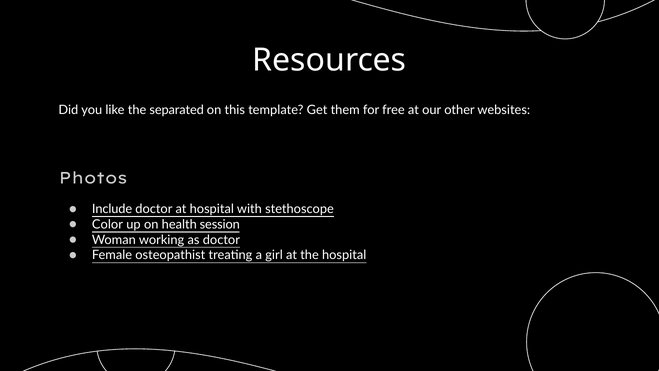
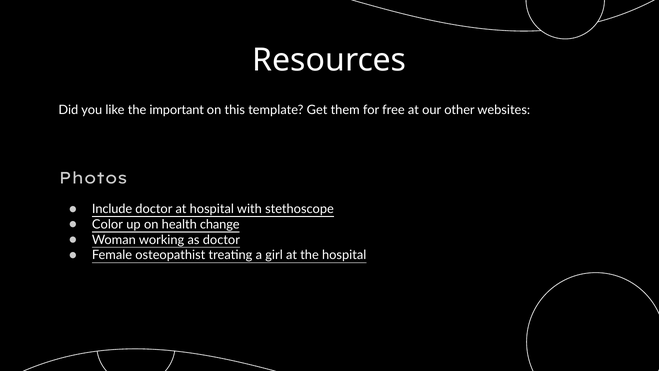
separated: separated -> important (177, 110)
session: session -> change (220, 224)
